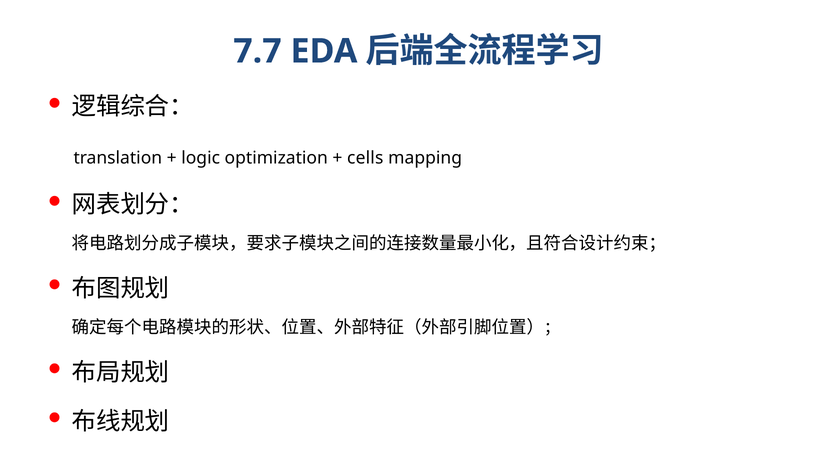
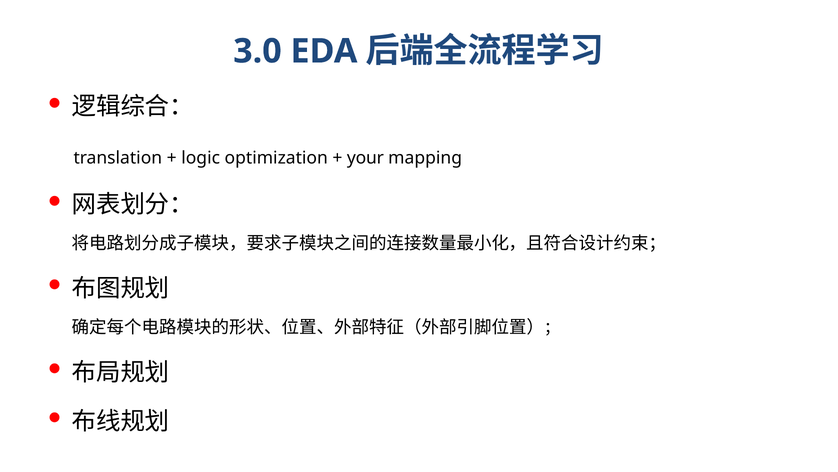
7.7: 7.7 -> 3.0 (257, 51)
cells: cells -> your (365, 158)
